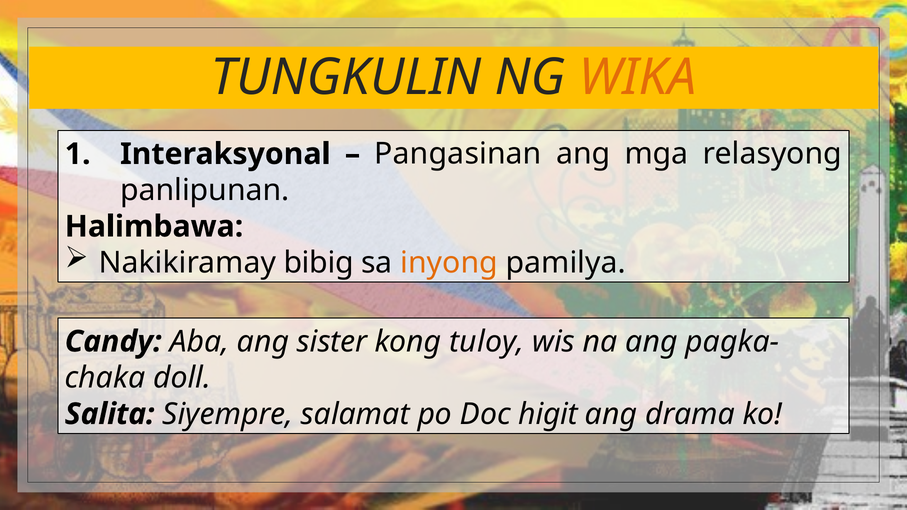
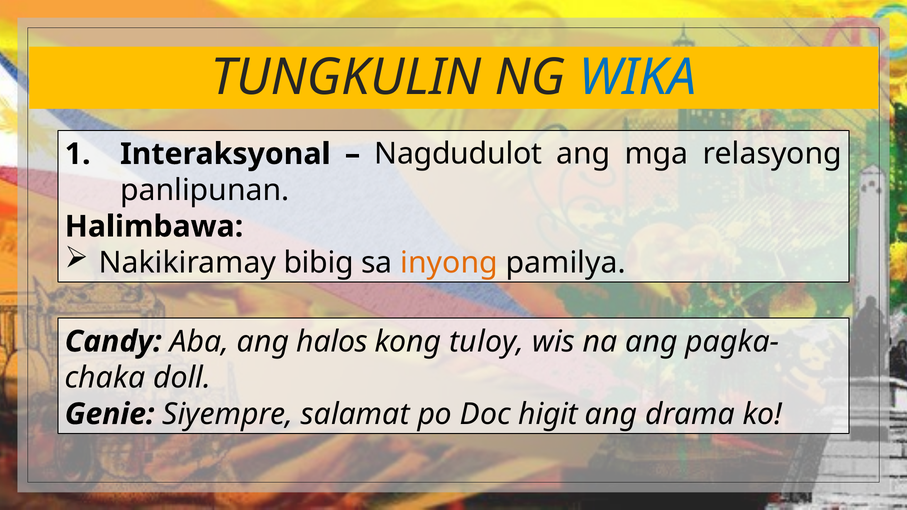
WIKA colour: orange -> blue (638, 77)
Pangasinan: Pangasinan -> Nagdudulot (458, 154)
sister: sister -> halos (332, 342)
Salita: Salita -> Genie (110, 414)
